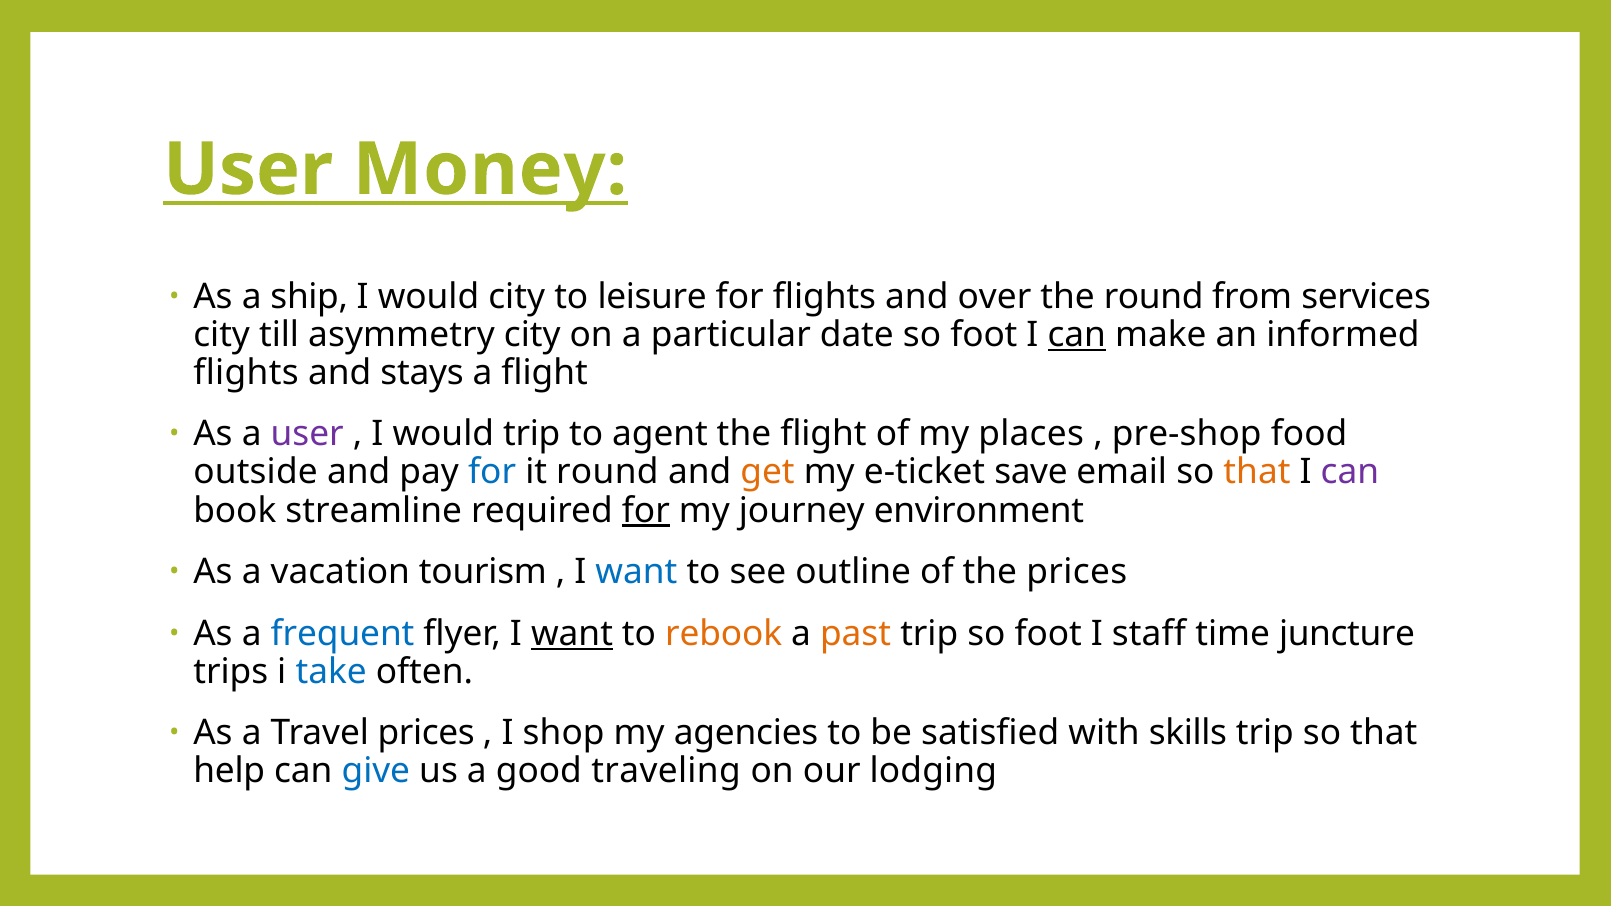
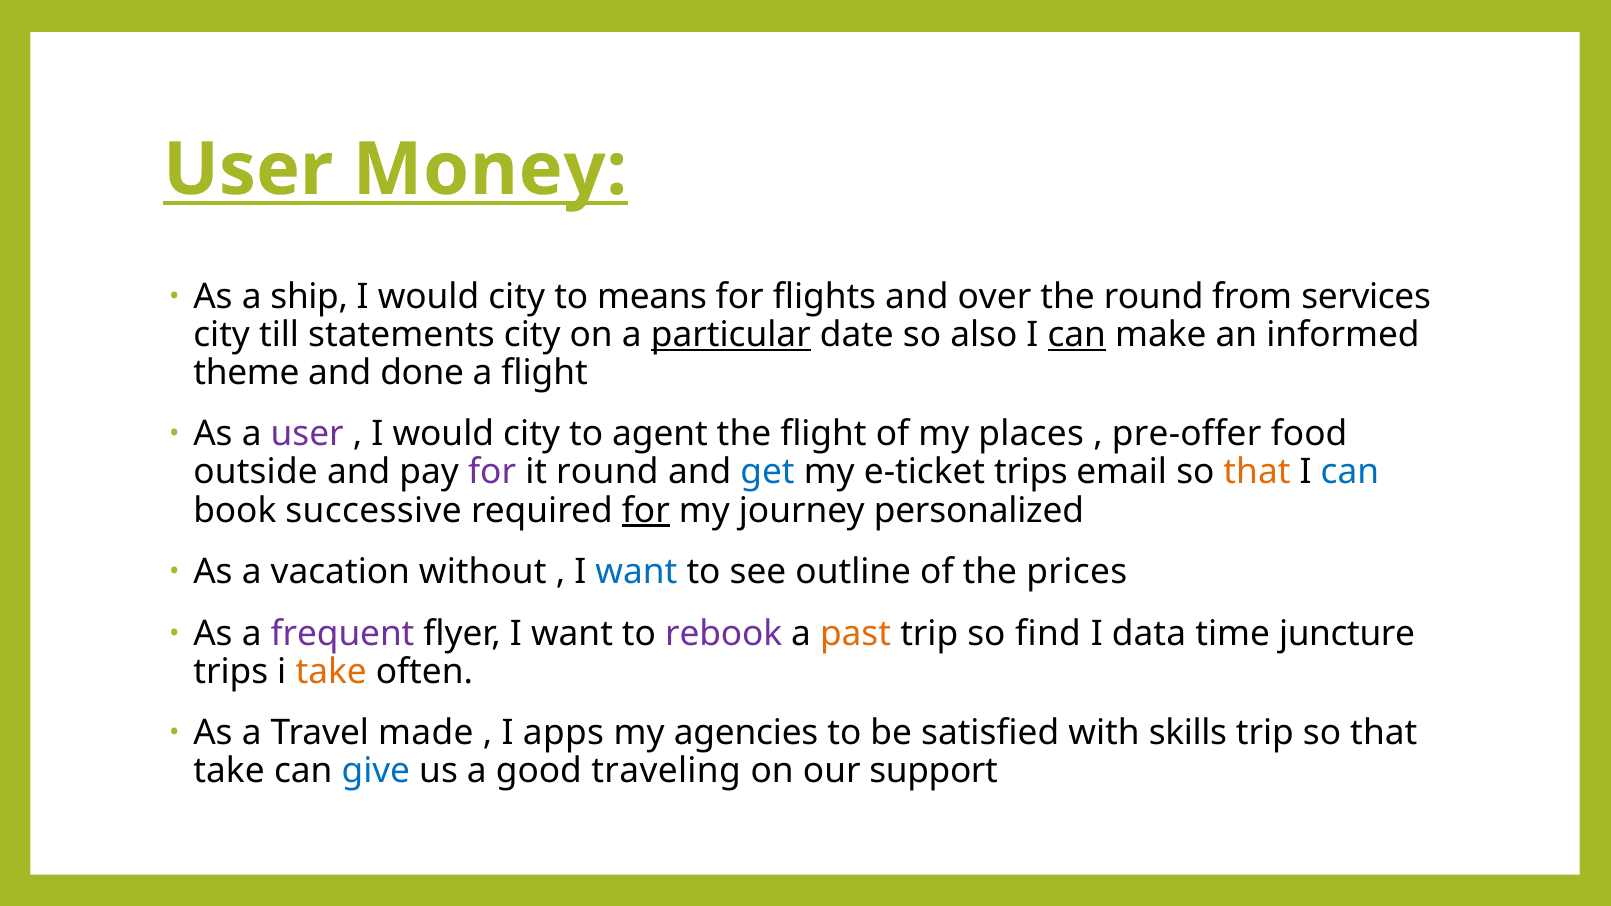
leisure: leisure -> means (652, 297)
asymmetry: asymmetry -> statements (401, 335)
particular underline: none -> present (731, 335)
date so foot: foot -> also (984, 335)
flights: flights -> theme (246, 373)
stays: stays -> done (422, 373)
trip: trip -> city (532, 434)
pre-shop: pre-shop -> pre-offer (1187, 434)
for colour: blue -> purple (492, 472)
get colour: orange -> blue (768, 472)
e-ticket save: save -> trips (1031, 472)
can colour: purple -> blue (1350, 472)
streamline: streamline -> successive (374, 510)
environment: environment -> personalized (979, 510)
tourism: tourism -> without (483, 572)
frequent colour: blue -> purple (343, 634)
want underline: present -> none (572, 634)
rebook colour: orange -> purple (724, 634)
trip so foot: foot -> find (1048, 634)
staff: staff -> data (1149, 634)
take colour: blue -> orange (331, 672)
Travel prices: prices -> made (426, 733)
shop: shop -> apps (564, 733)
help: help -> take (229, 771)
lodging: lodging -> support (934, 771)
